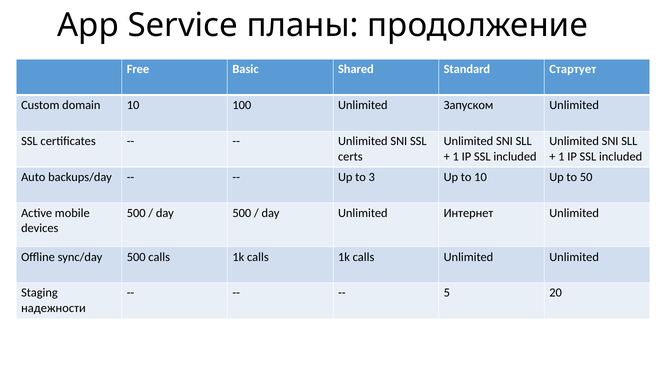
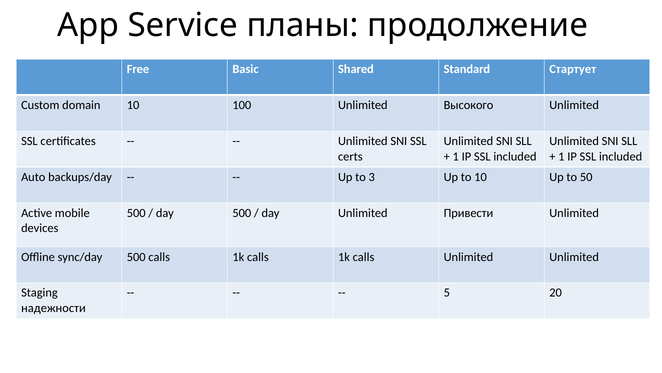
Запуском: Запуском -> Высокого (468, 105)
Интернет: Интернет -> Привести (468, 213)
